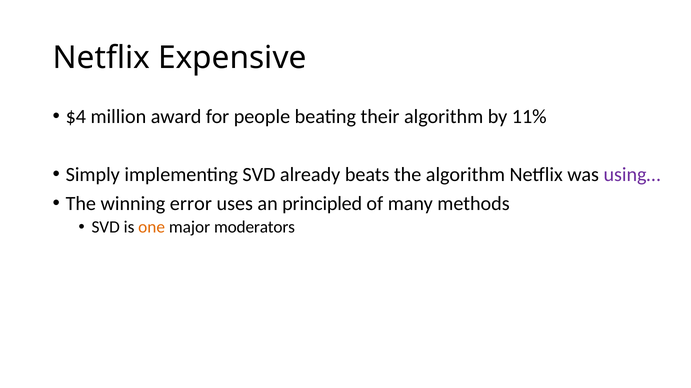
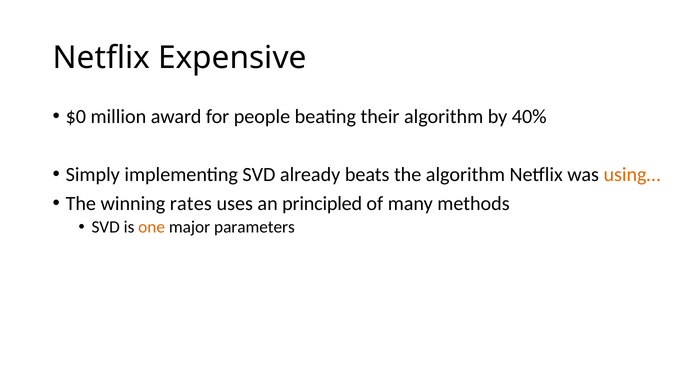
$4: $4 -> $0 (76, 117)
11%: 11% -> 40% (529, 117)
using… colour: purple -> orange (632, 175)
error: error -> rates (191, 204)
moderators: moderators -> parameters (254, 228)
